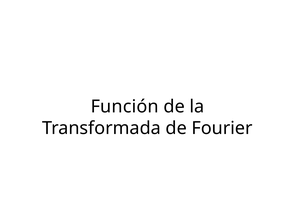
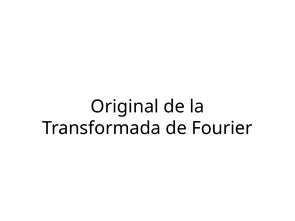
Función: Función -> Original (125, 107)
